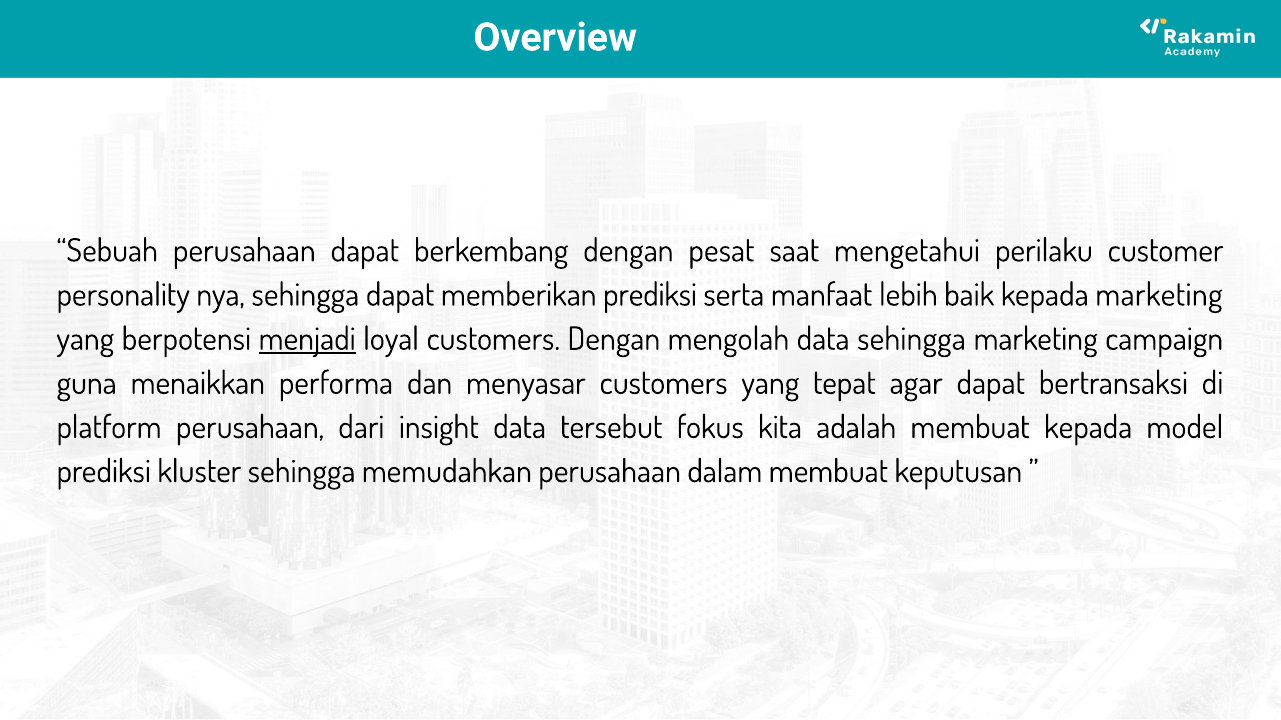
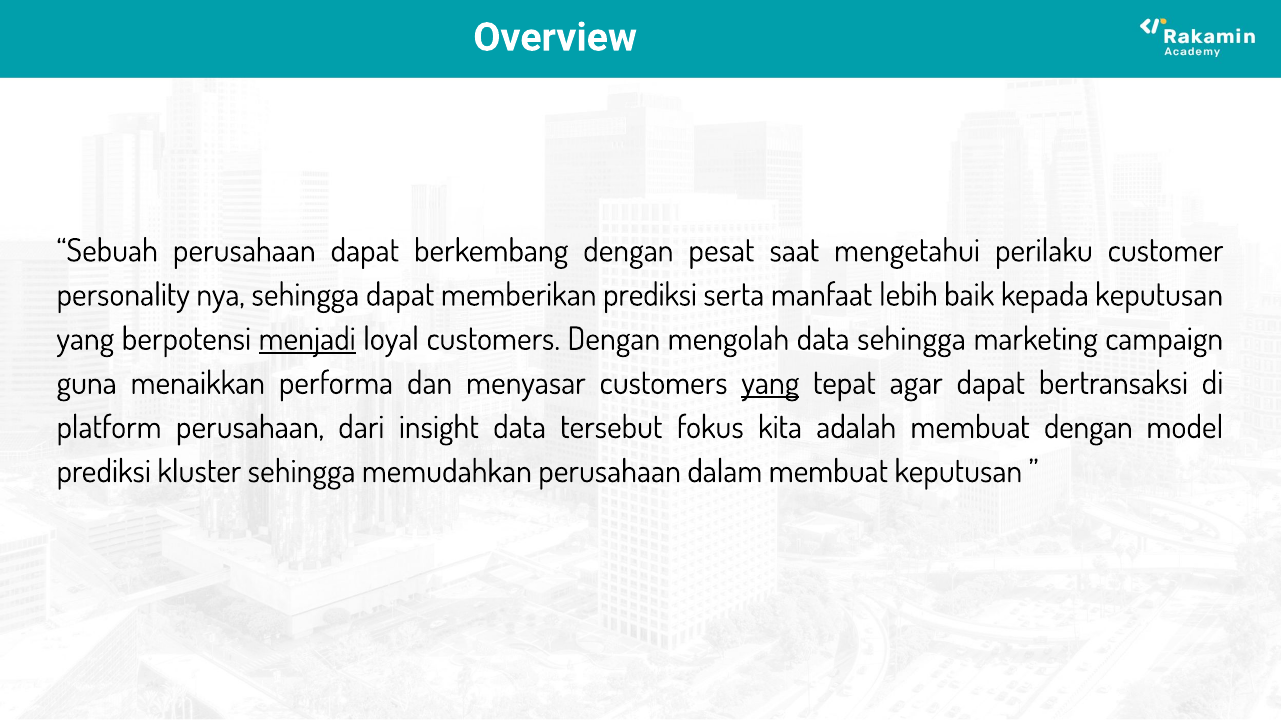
kepada marketing: marketing -> keputusan (1159, 295)
yang underline: none -> present (770, 384)
membuat kepada: kepada -> dengan (1088, 428)
